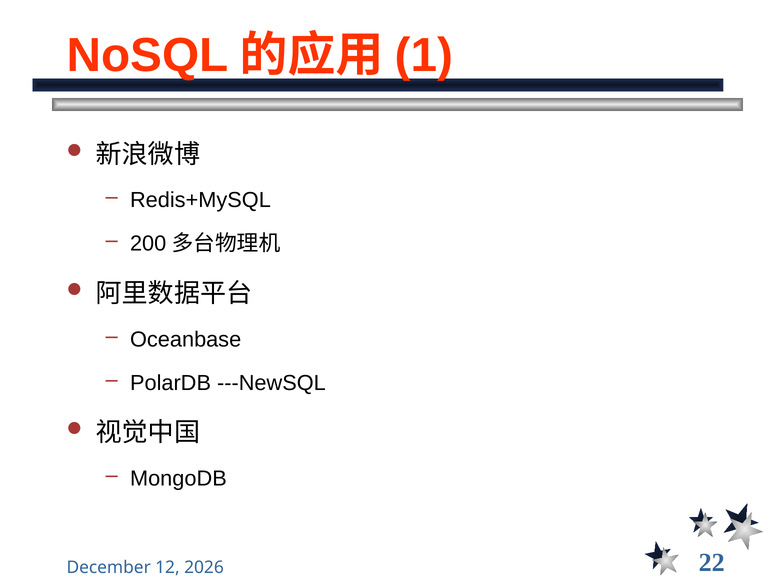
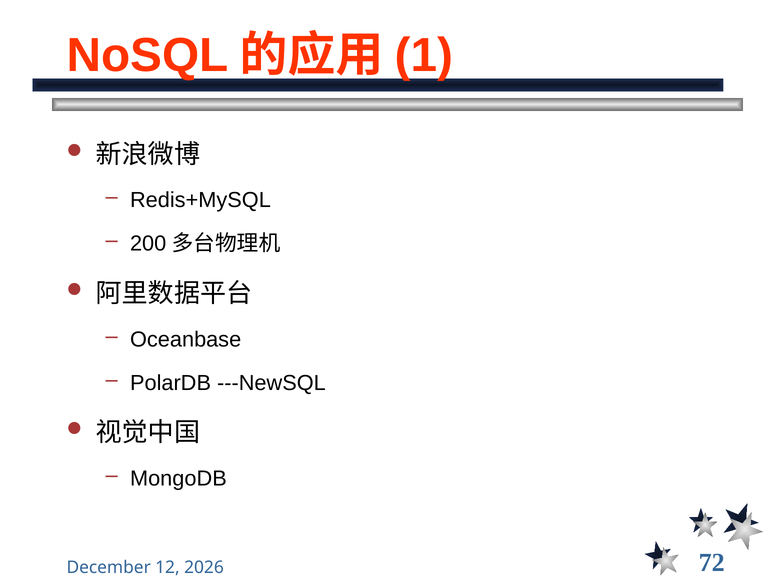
22: 22 -> 72 (712, 562)
